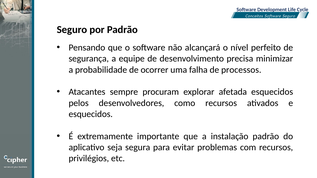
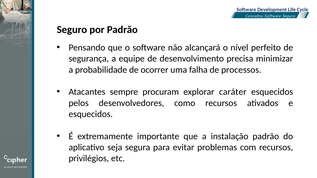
afetada: afetada -> caráter (233, 92)
